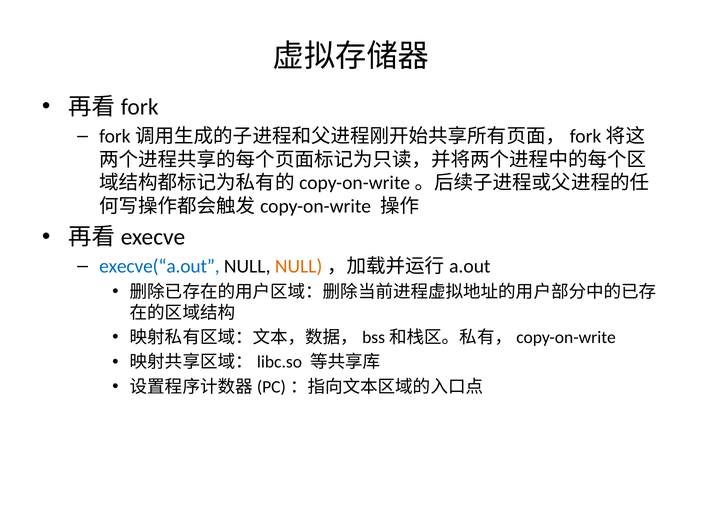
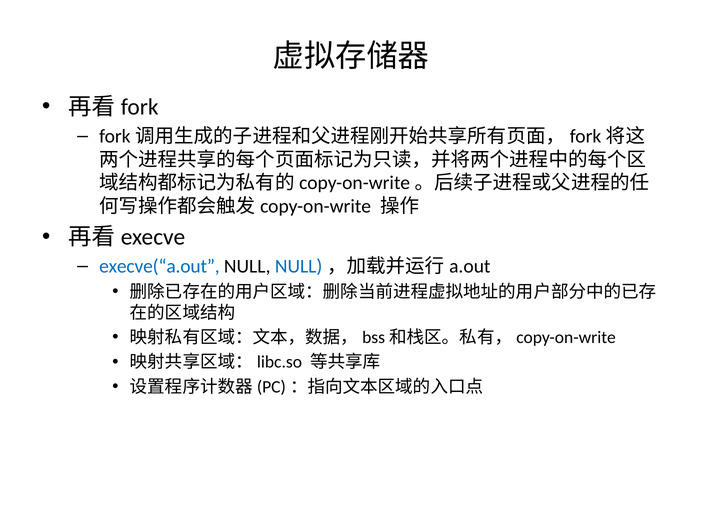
NULL colour: orange -> blue (299, 267)
